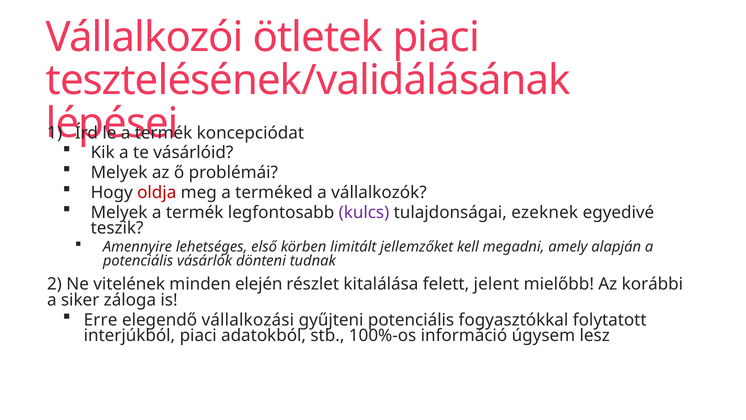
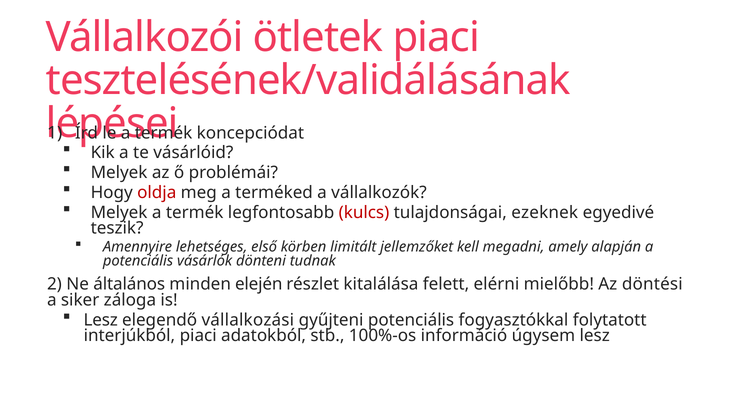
kulcs colour: purple -> red (364, 212)
vitelének: vitelének -> általános (129, 284)
jelent: jelent -> elérni (496, 284)
korábbi: korábbi -> döntési (652, 284)
Erre: Erre -> Lesz (101, 320)
